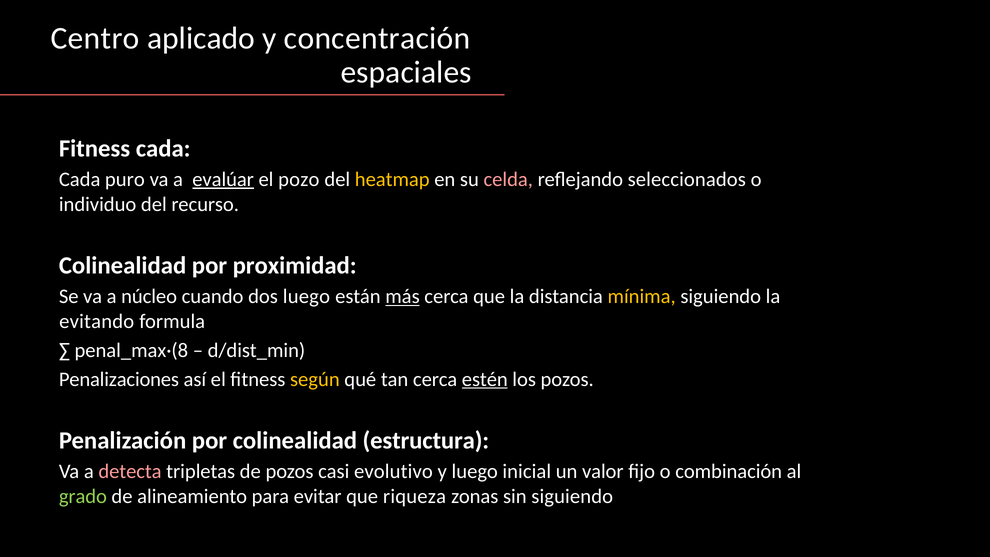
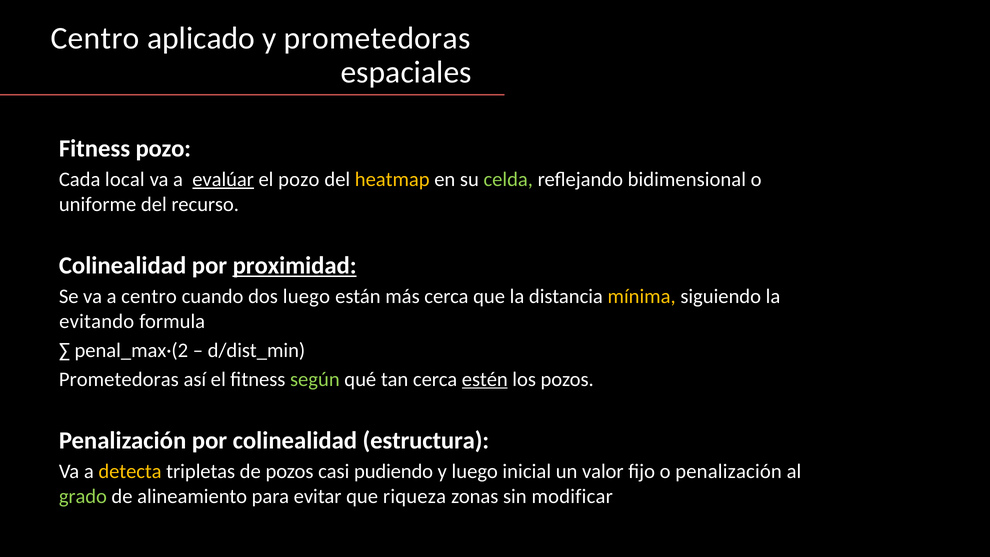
y concentración: concentración -> prometedoras (377, 38)
Fitness cada: cada -> pozo (163, 148)
puro: puro -> local (125, 179)
celda colour: pink -> light green (508, 179)
seleccionados: seleccionados -> bidimensional (687, 179)
individuo: individuo -> uniforme (98, 204)
proximidad underline: none -> present (295, 266)
a núcleo: núcleo -> centro (149, 297)
más underline: present -> none (402, 297)
penal_max·(8: penal_max·(8 -> penal_max·(2 (131, 350)
Penalizaciones: Penalizaciones -> Prometedoras (119, 379)
según colour: yellow -> light green (315, 379)
detecta colour: pink -> yellow (130, 472)
evolutivo: evolutivo -> pudiendo (394, 472)
o combinación: combinación -> penalización (729, 472)
sin siguiendo: siguiendo -> modificar (572, 496)
